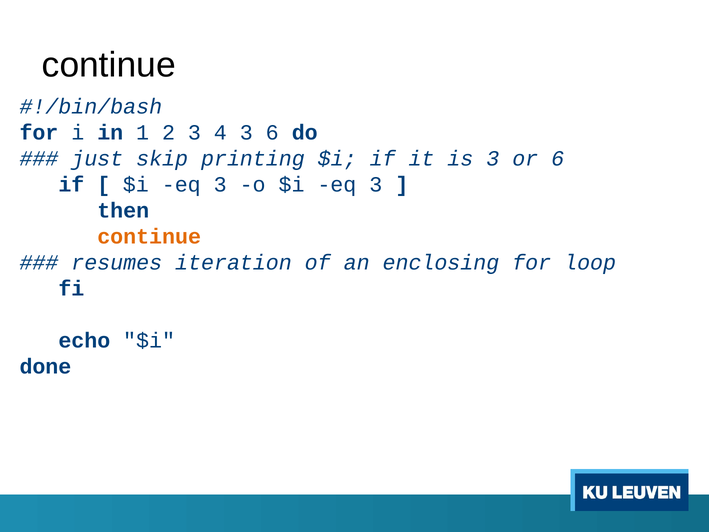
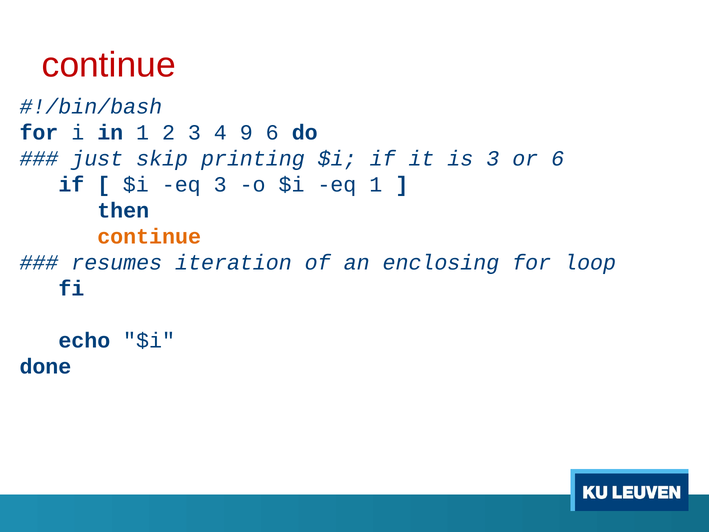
continue colour: black -> red (109, 65)
4 3: 3 -> 9 (246, 133)
o $i eq 3: 3 -> 1 (376, 185)
